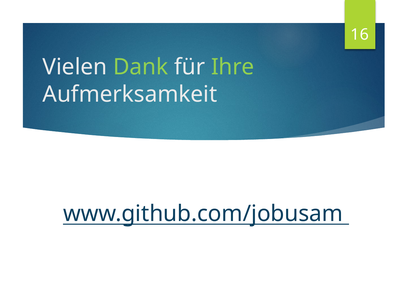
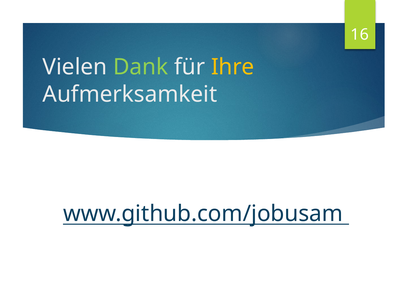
Ihre colour: light green -> yellow (233, 67)
